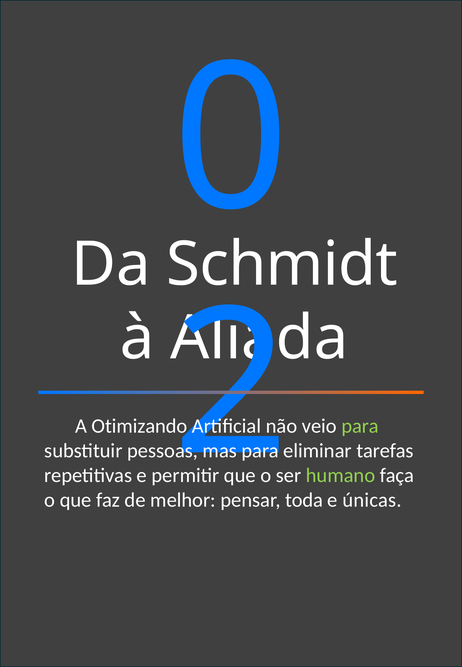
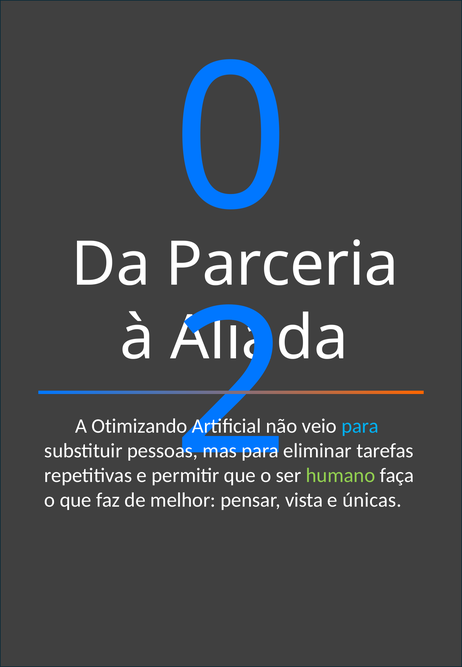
Da Schmidt: Schmidt -> Parceria (282, 265)
para colour: light green -> light blue (360, 426)
toda: toda -> vista (304, 500)
